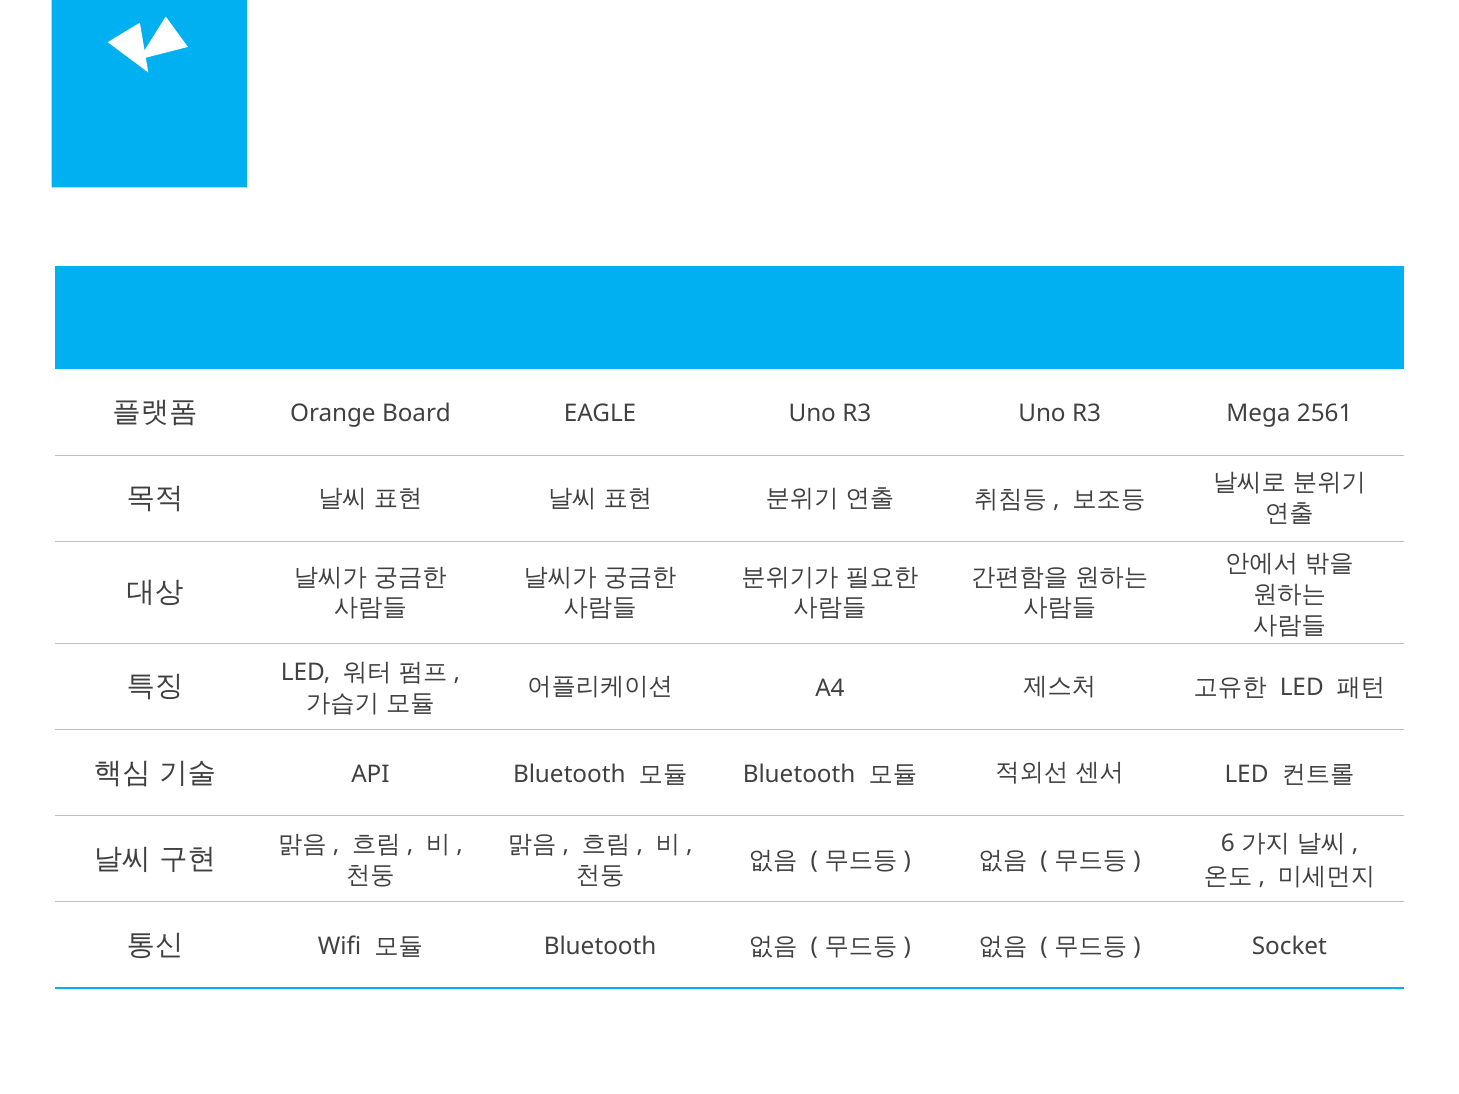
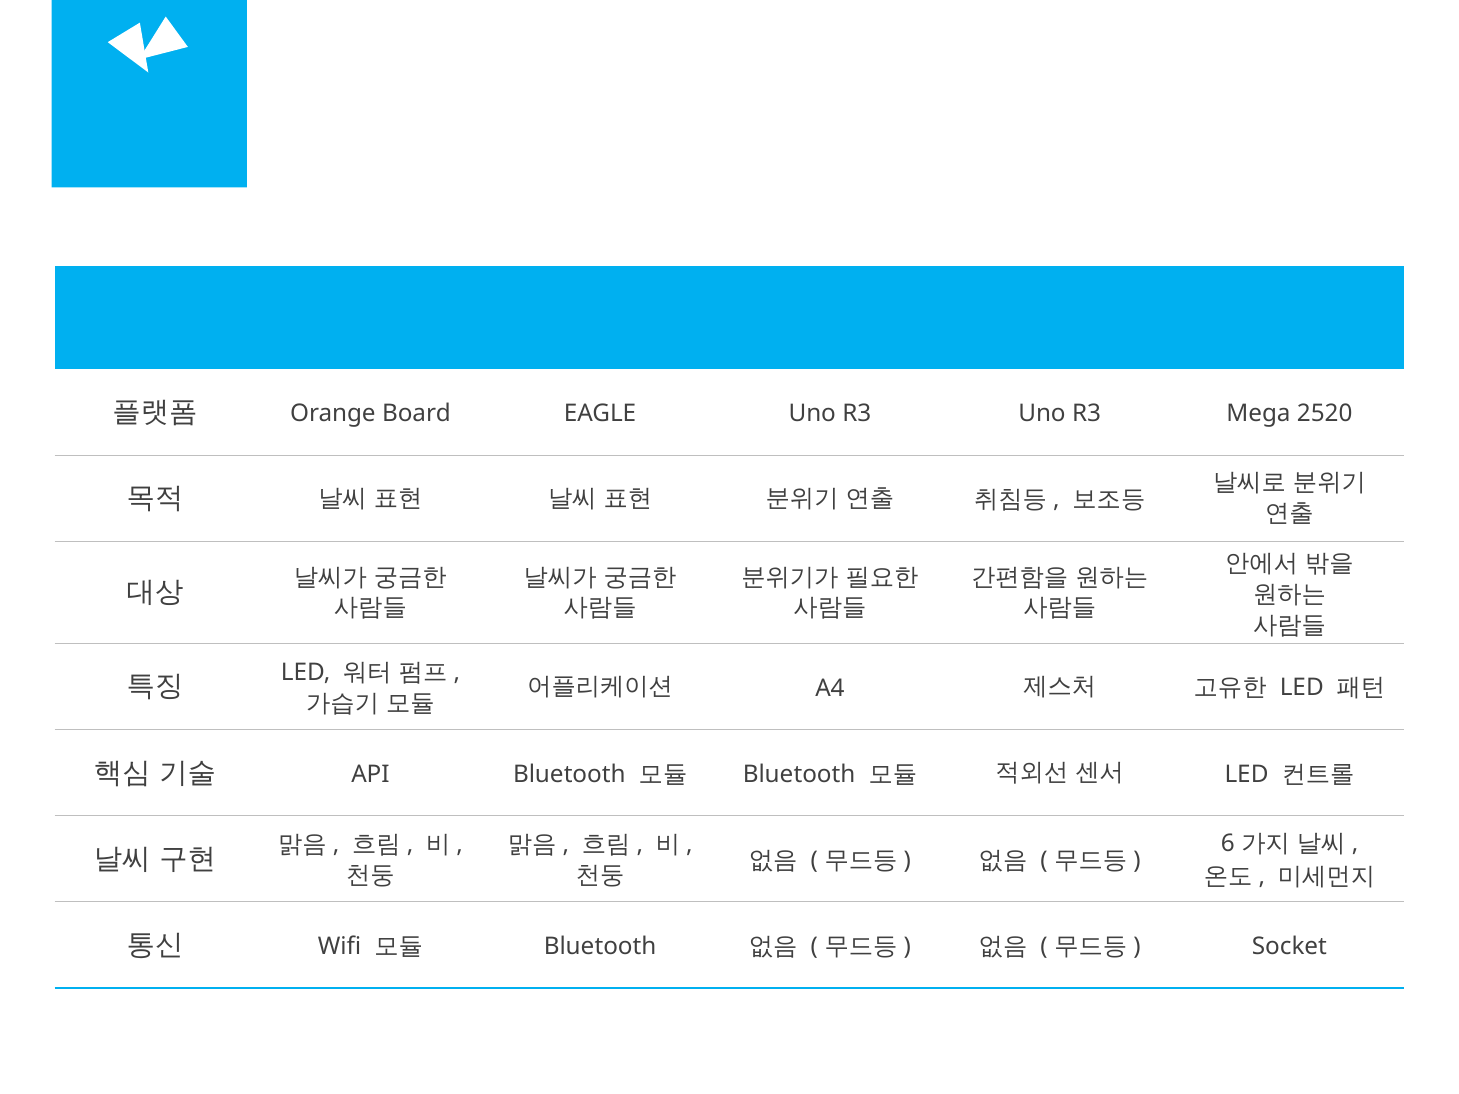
2561: 2561 -> 2520 (1325, 414)
